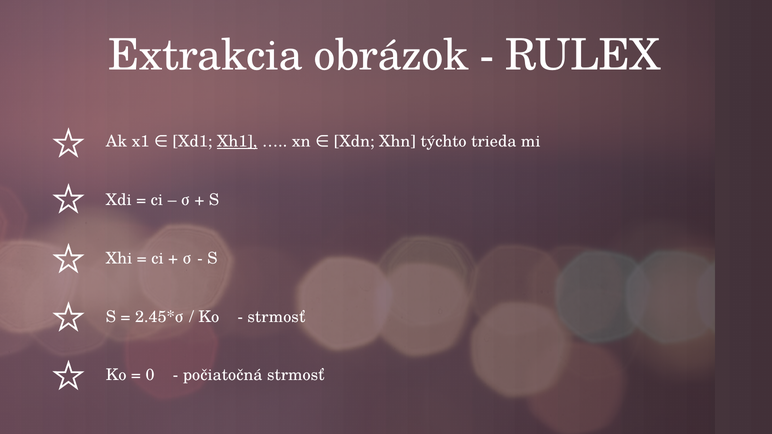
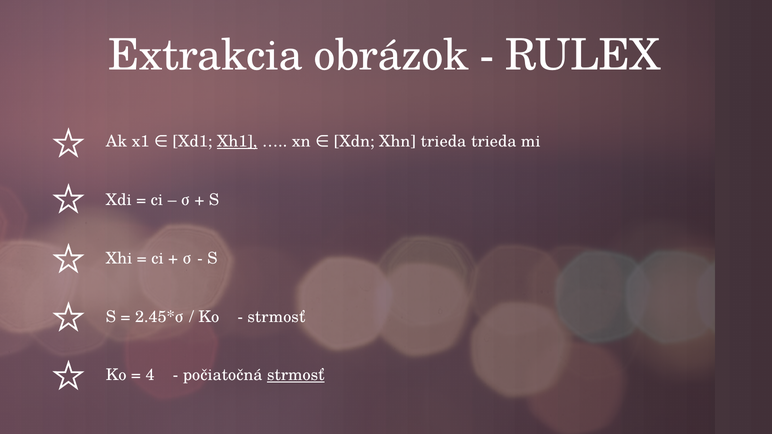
Xhn týchto: týchto -> trieda (443, 141)
0: 0 -> 4 (150, 375)
strmosť underline: none -> present (296, 375)
